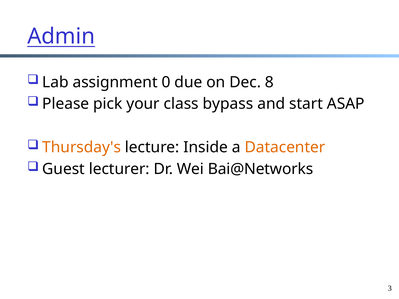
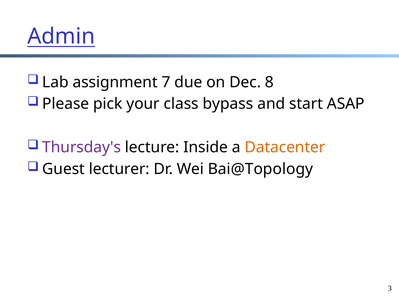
0: 0 -> 7 (166, 82)
Thursday's colour: orange -> purple (82, 147)
Bai@Networks: Bai@Networks -> Bai@Topology (260, 169)
